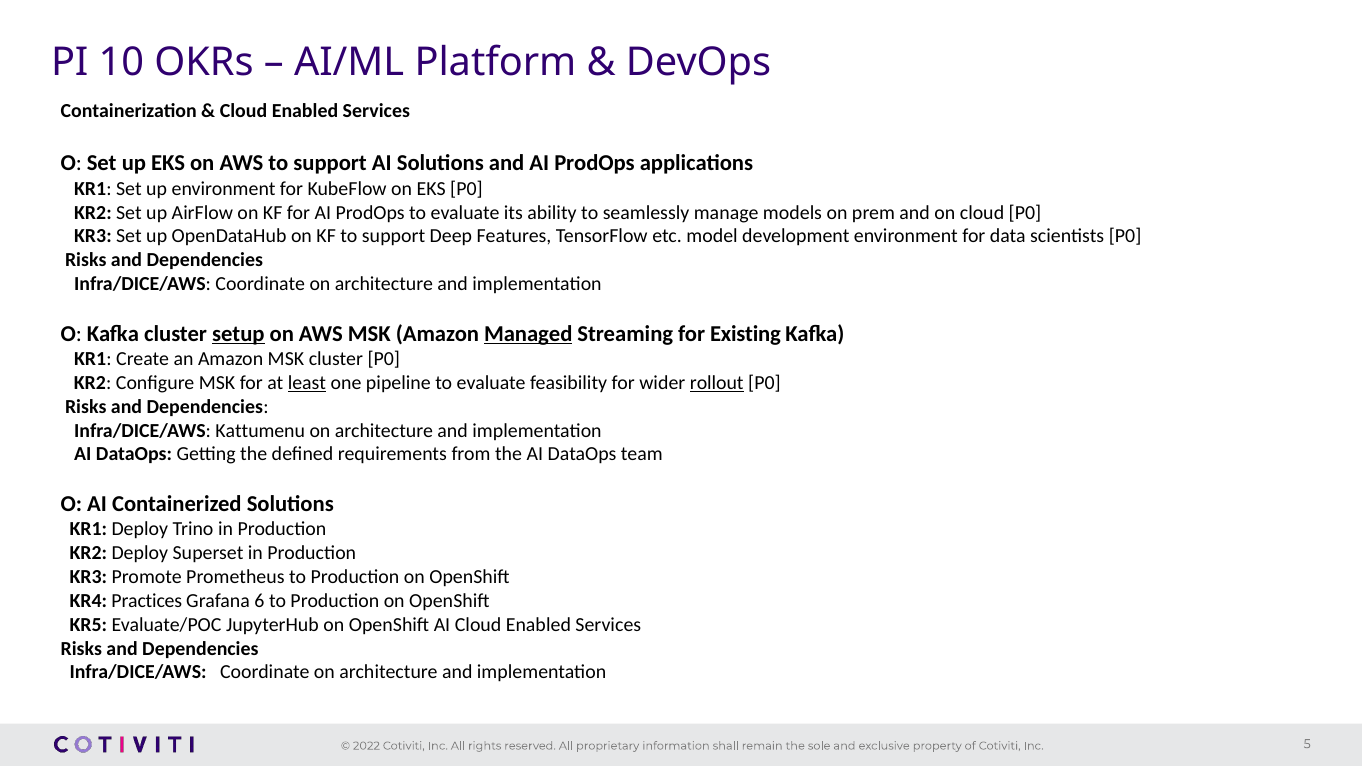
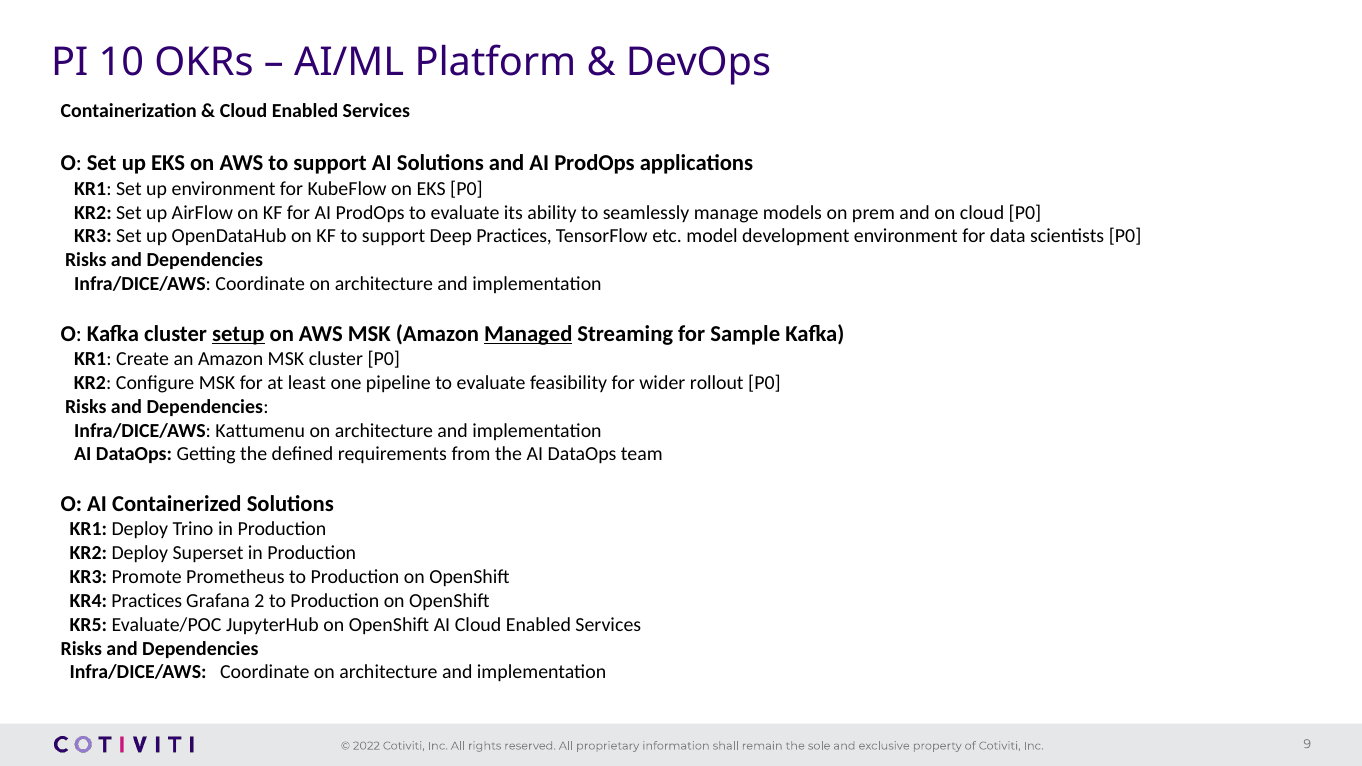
Deep Features: Features -> Practices (514, 236)
Existing: Existing -> Sample (745, 334)
least underline: present -> none (307, 383)
rollout underline: present -> none (717, 383)
6: 6 -> 2 (259, 601)
5: 5 -> 9 (1307, 744)
